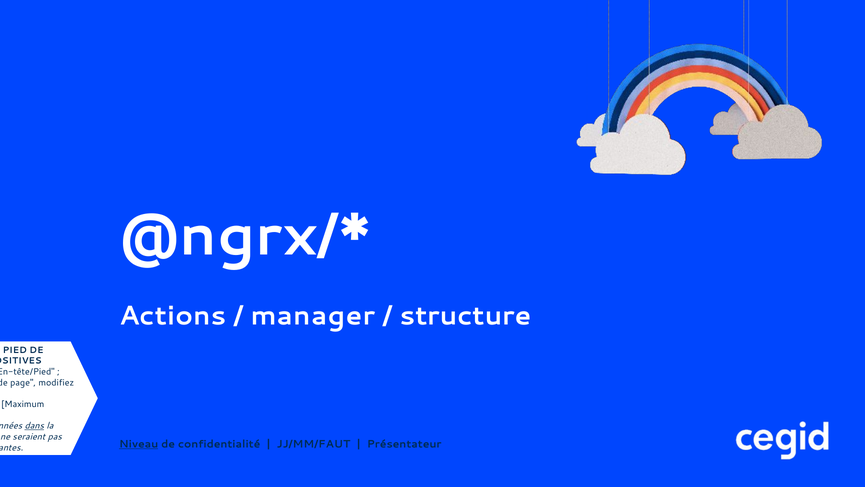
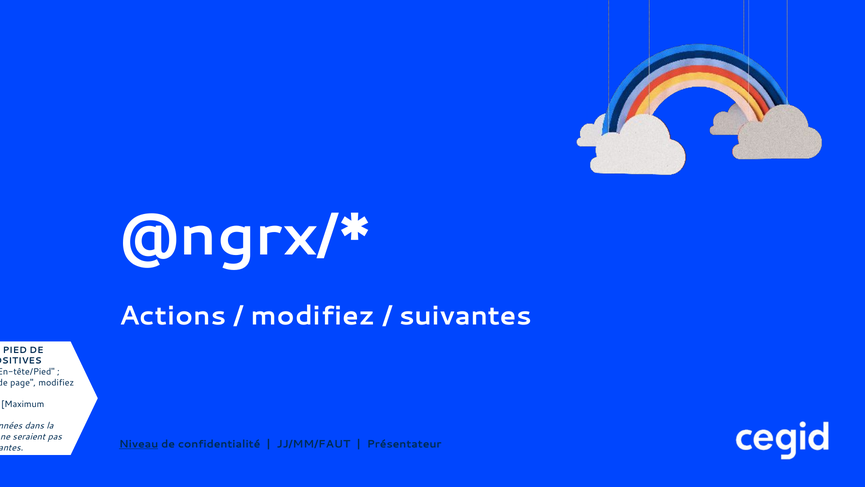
manager: manager -> modifiez (313, 316)
structure: structure -> suivantes (466, 316)
dans underline: present -> none (34, 426)
